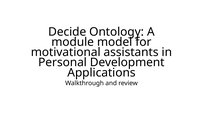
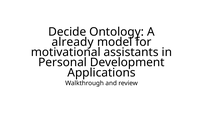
module: module -> already (73, 42)
